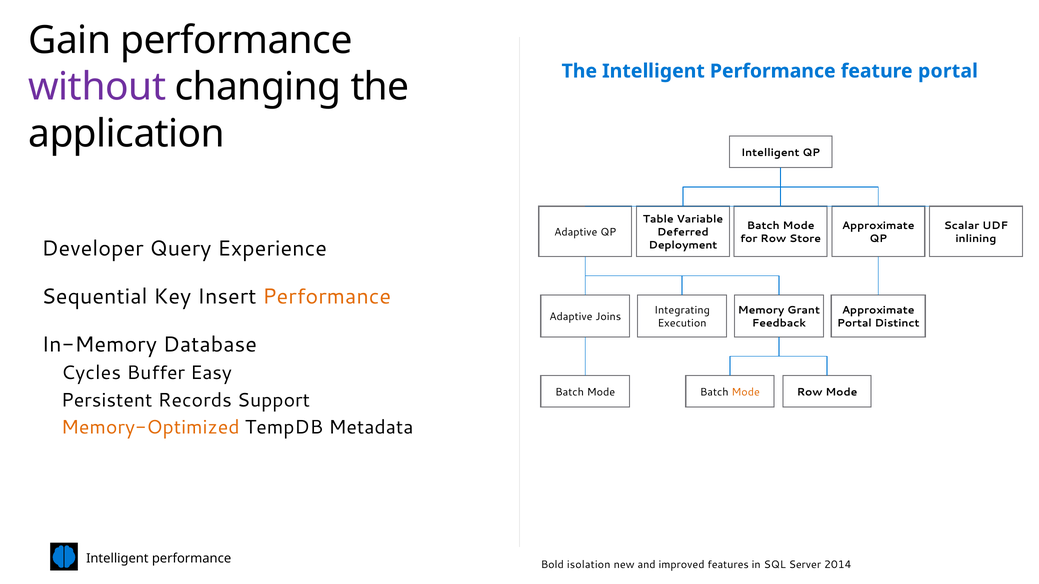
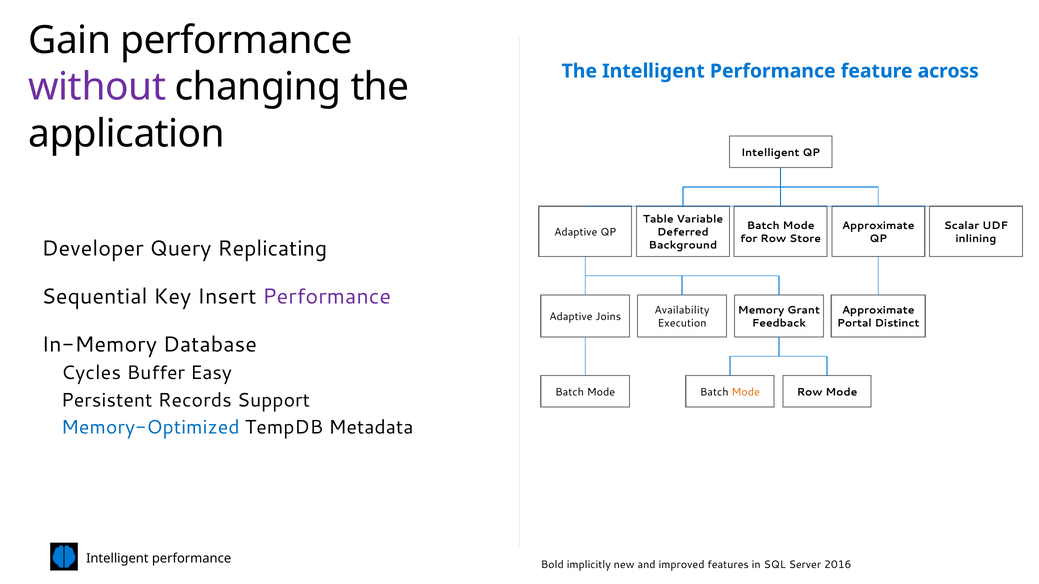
feature portal: portal -> across (948, 71)
Experience: Experience -> Replicating (272, 249)
Deployment: Deployment -> Background (683, 245)
Performance colour: orange -> purple (327, 297)
Integrating: Integrating -> Availability (682, 311)
Memory-Optimized colour: orange -> blue (150, 428)
isolation: isolation -> implicitly (589, 565)
2014: 2014 -> 2016 (838, 565)
